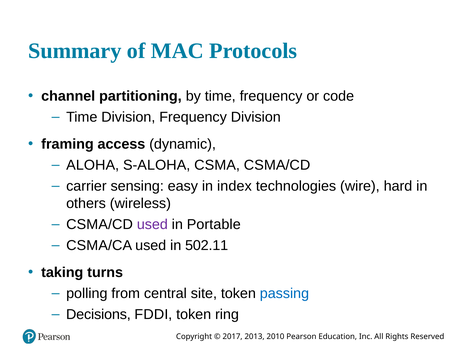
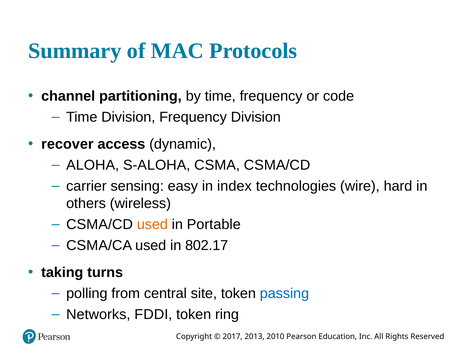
framing: framing -> recover (67, 144)
used colour: purple -> orange (152, 225)
502.11: 502.11 -> 802.17 (207, 246)
Decisions: Decisions -> Networks (98, 315)
